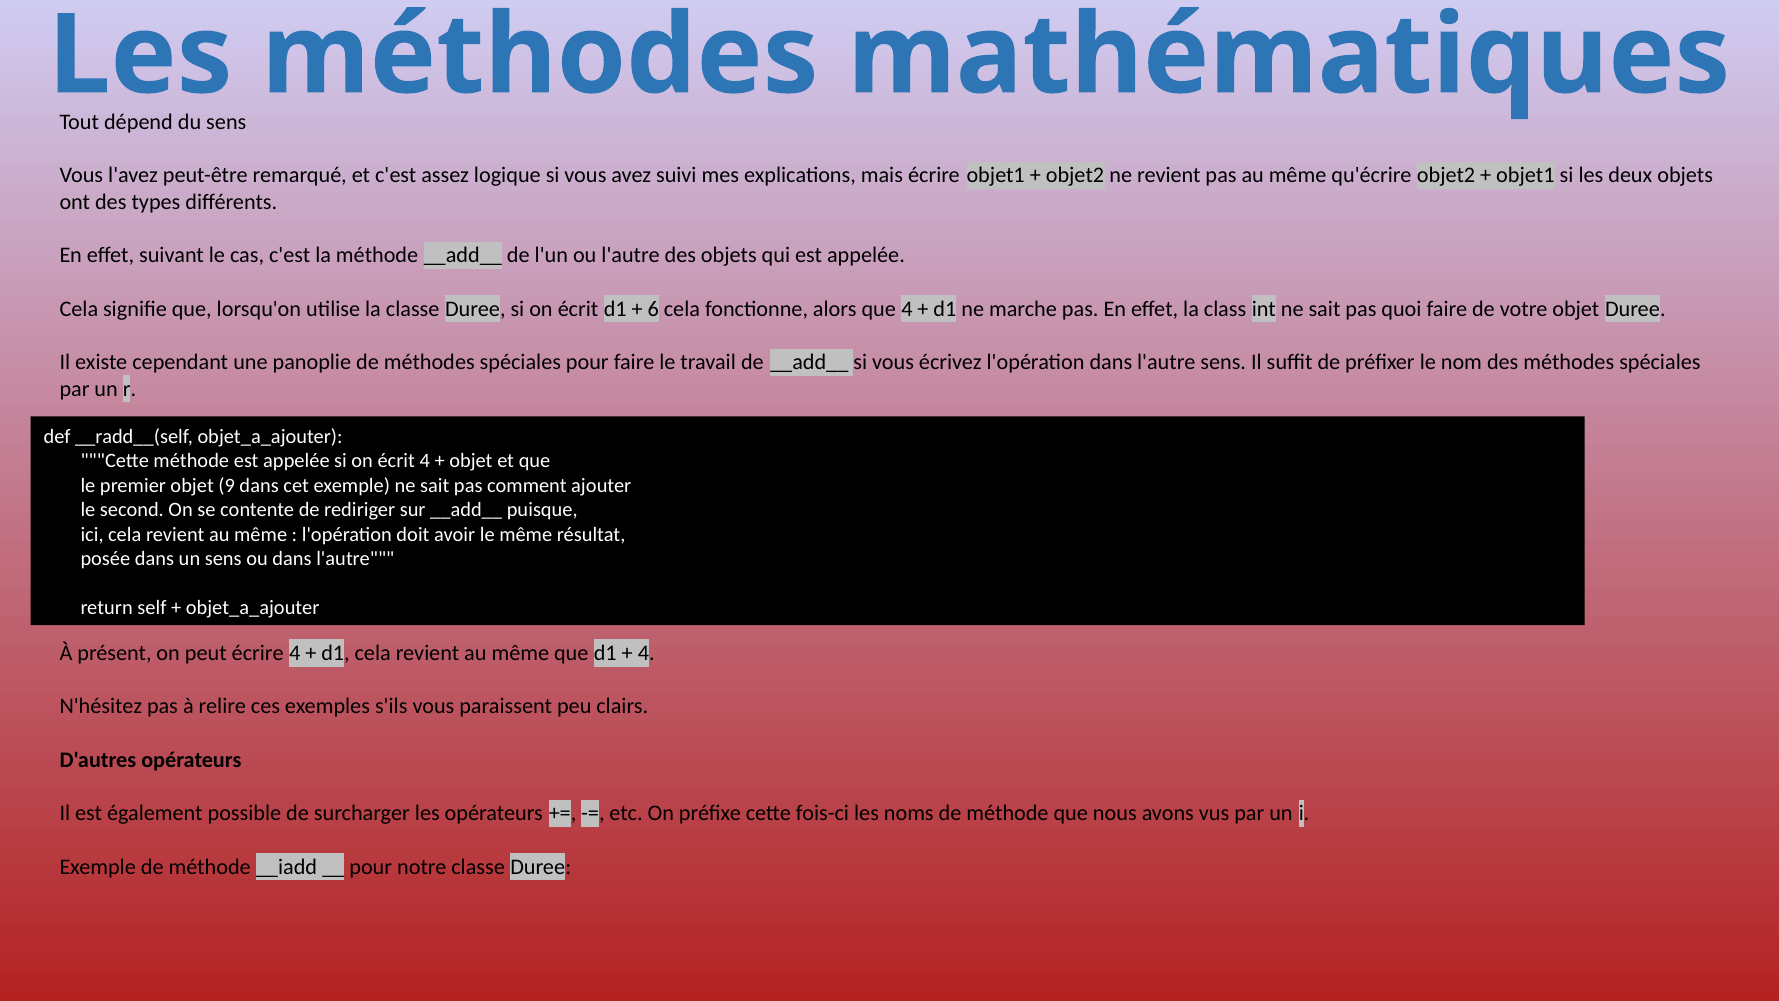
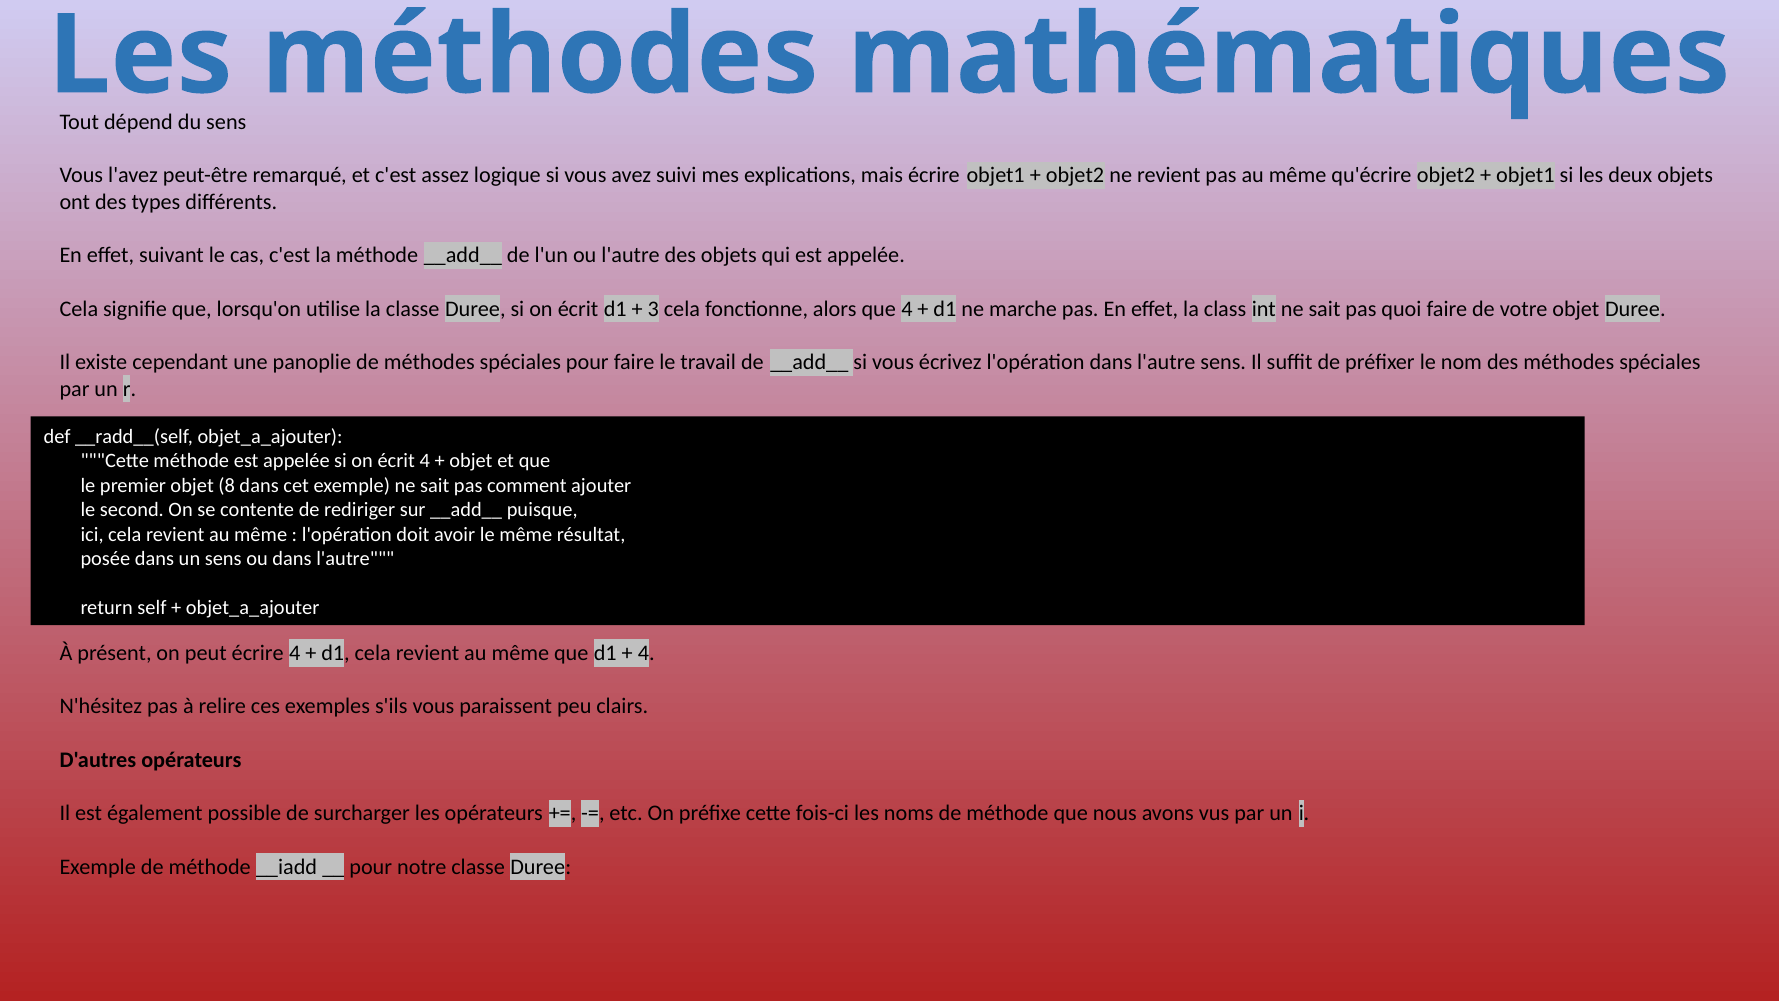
6: 6 -> 3 (653, 309)
9: 9 -> 8 (227, 485)
